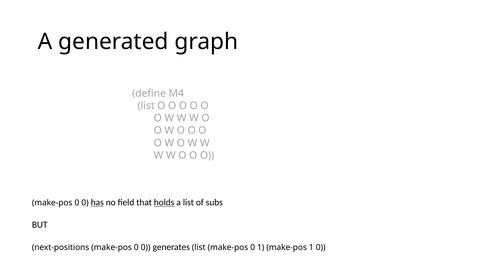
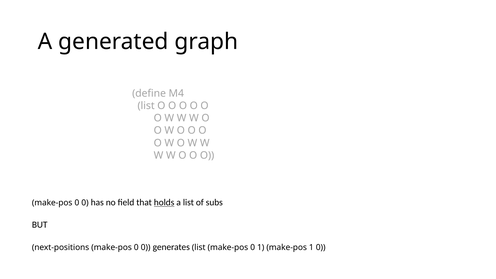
has underline: present -> none (97, 202)
